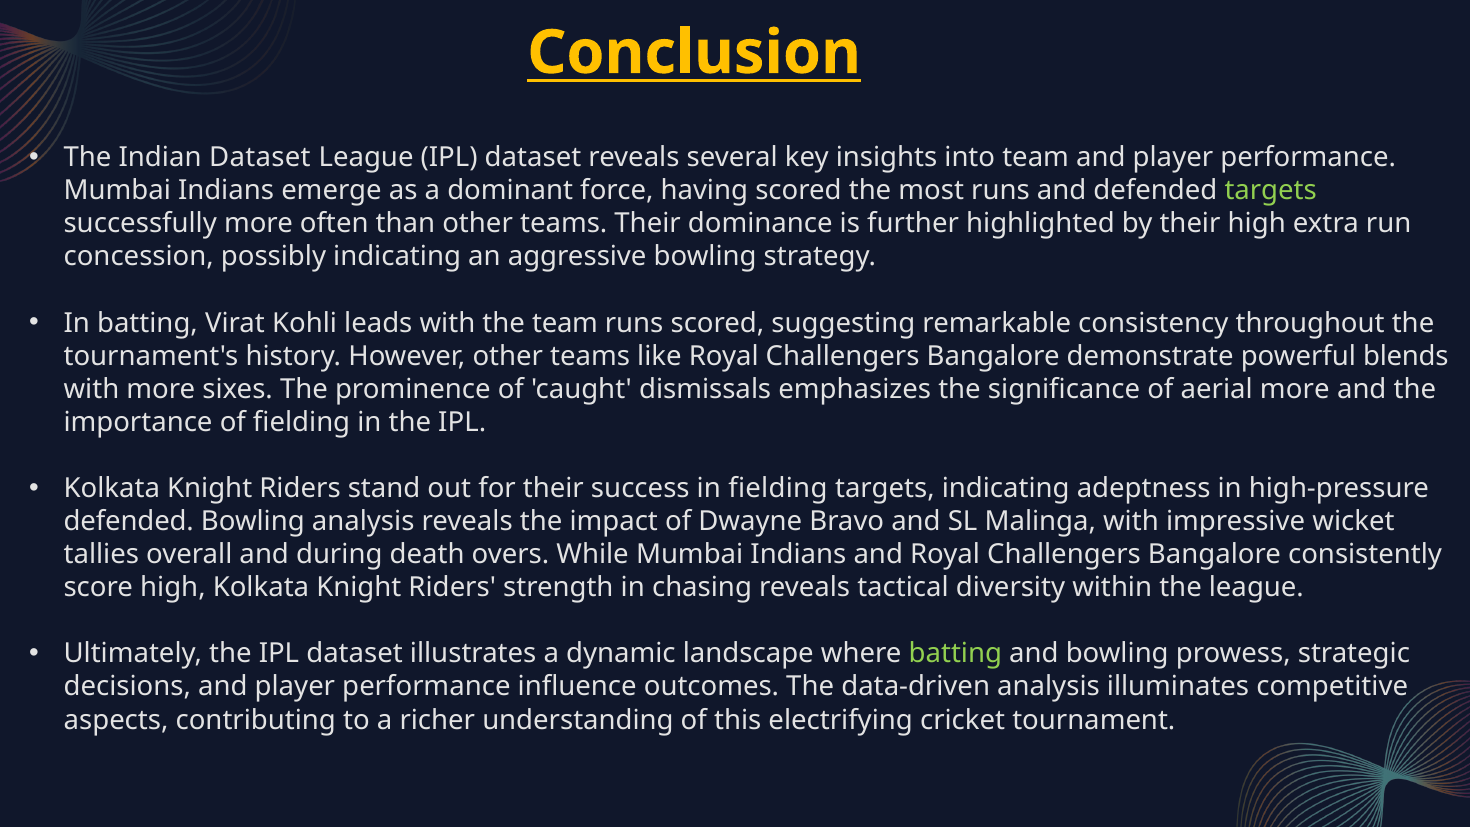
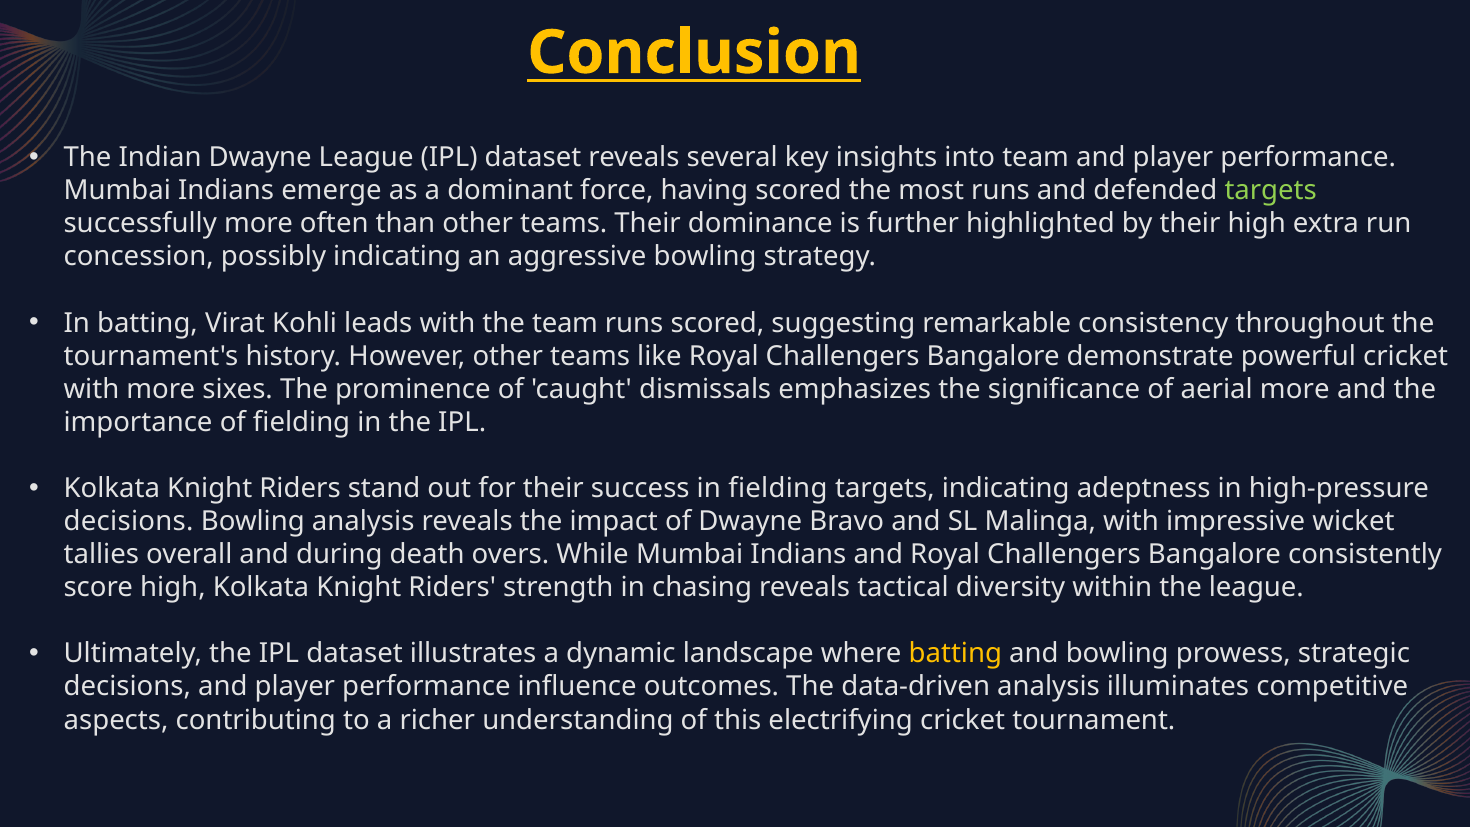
Indian Dataset: Dataset -> Dwayne (260, 158)
powerful blends: blends -> cricket (1406, 356)
defended: defended -> decisions (129, 521)
batting colour: light green -> yellow (955, 654)
